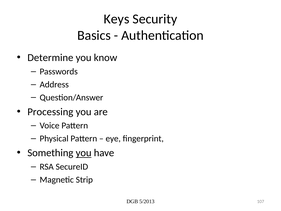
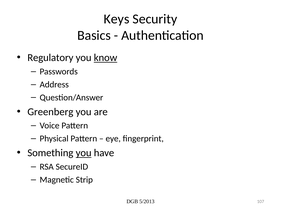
Determine: Determine -> Regulatory (50, 58)
know underline: none -> present (106, 58)
Processing: Processing -> Greenberg (50, 112)
